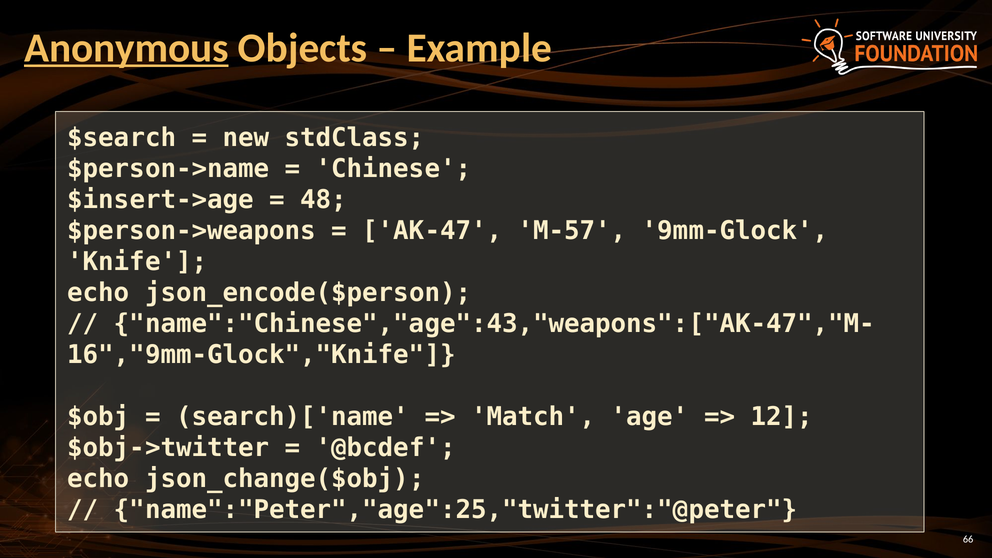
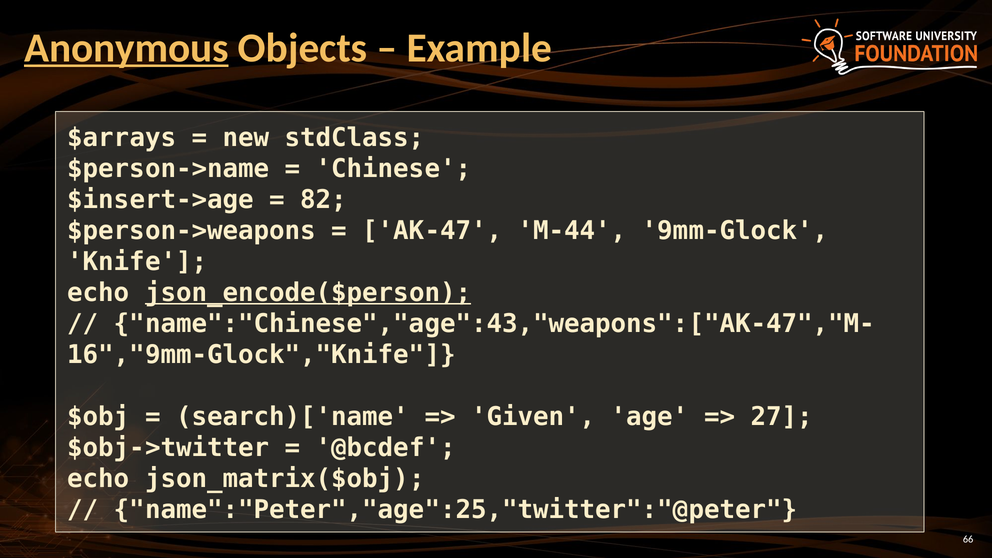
$search: $search -> $arrays (122, 138)
48: 48 -> 82 (324, 200)
M-57: M-57 -> M-44 (572, 231)
json_encode($person underline: none -> present (308, 293)
Match: Match -> Given (533, 417)
12: 12 -> 27 (782, 417)
json_change($obj: json_change($obj -> json_matrix($obj (285, 479)
